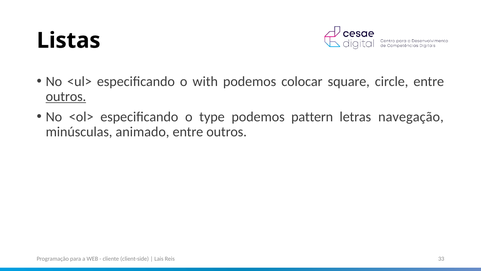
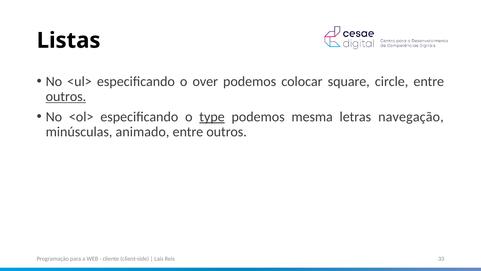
with: with -> over (205, 81)
type underline: none -> present (212, 117)
pattern: pattern -> mesma (312, 117)
